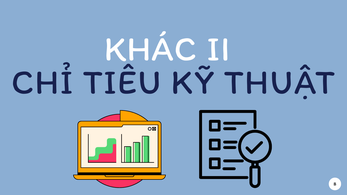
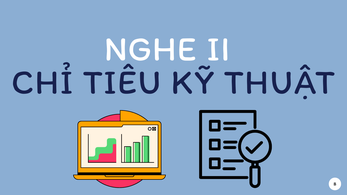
KHÁC: KHÁC -> NGHE (150, 49)
